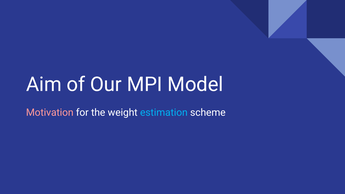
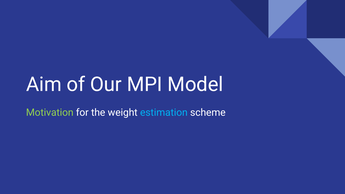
Motivation colour: pink -> light green (50, 113)
